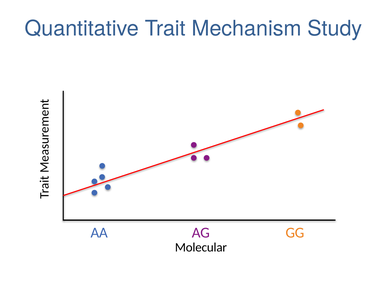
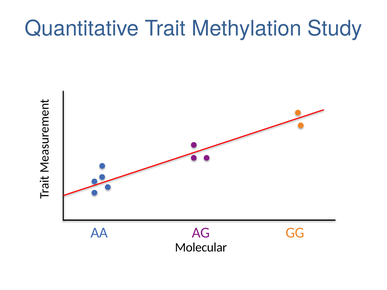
Mechanism: Mechanism -> Methylation (247, 29)
